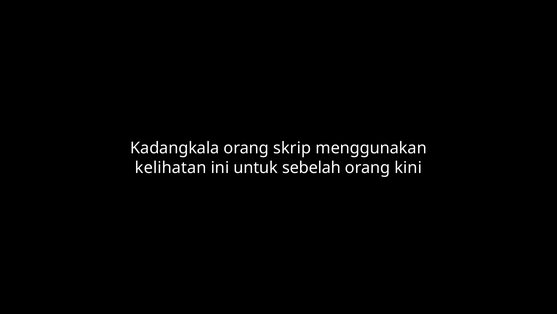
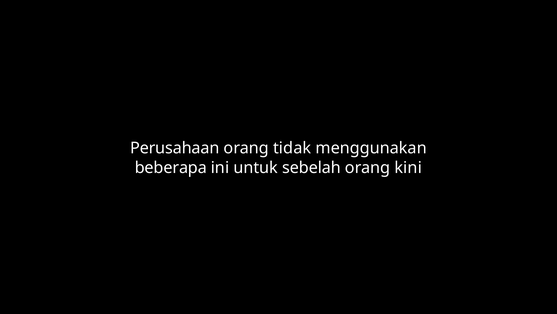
Kadangkala: Kadangkala -> Perusahaan (175, 148)
skrip: skrip -> tidak (292, 148)
kelihatan: kelihatan -> beberapa (171, 167)
